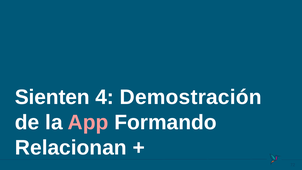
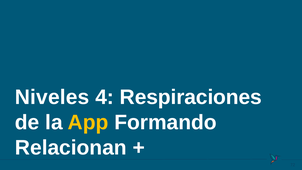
Sienten: Sienten -> Niveles (52, 97)
Demostración: Demostración -> Respiraciones (191, 97)
App colour: pink -> yellow (88, 122)
